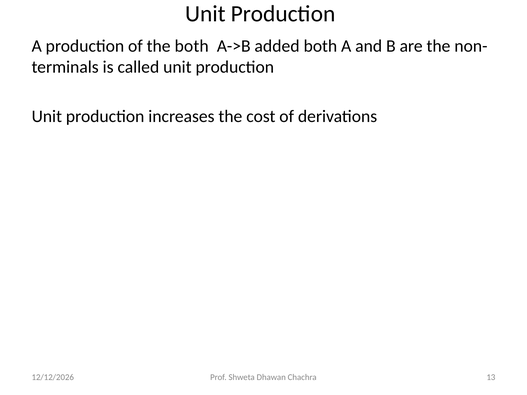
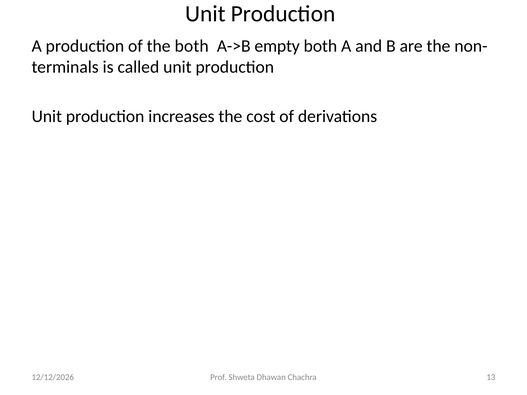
added: added -> empty (277, 46)
